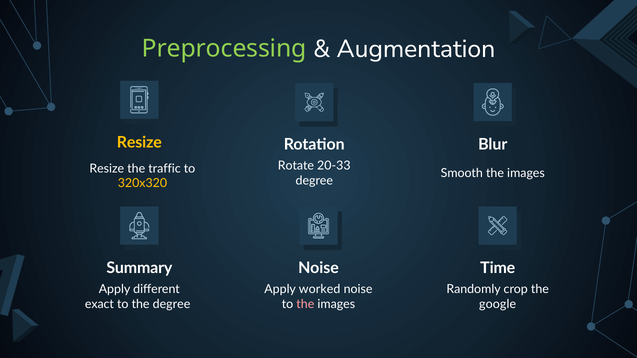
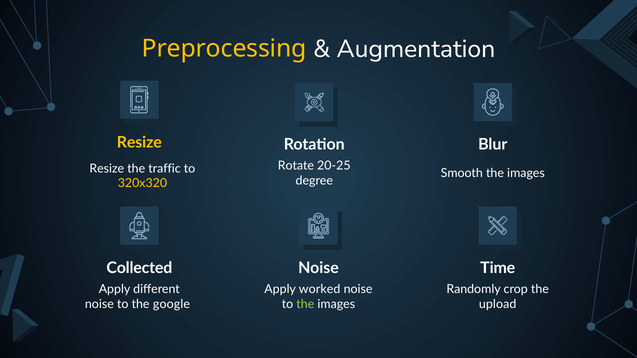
Preprocessing colour: light green -> yellow (224, 49)
20-33: 20-33 -> 20-25 (334, 166)
Summary: Summary -> Collected (139, 268)
exact: exact -> noise (99, 304)
the degree: degree -> google (171, 304)
the colour: pink -> light green (305, 304)
google: google -> upload (498, 304)
